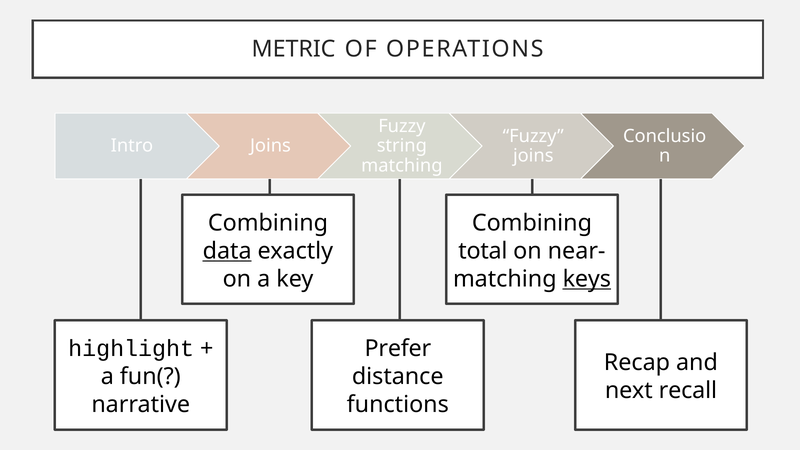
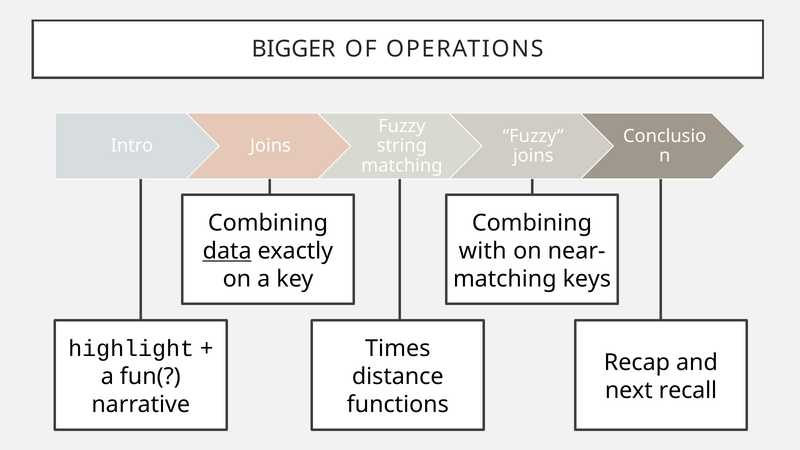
METRIC: METRIC -> BIGGER (294, 49)
total: total -> with (483, 251)
keys underline: present -> none (587, 279)
Prefer: Prefer -> Times (398, 349)
